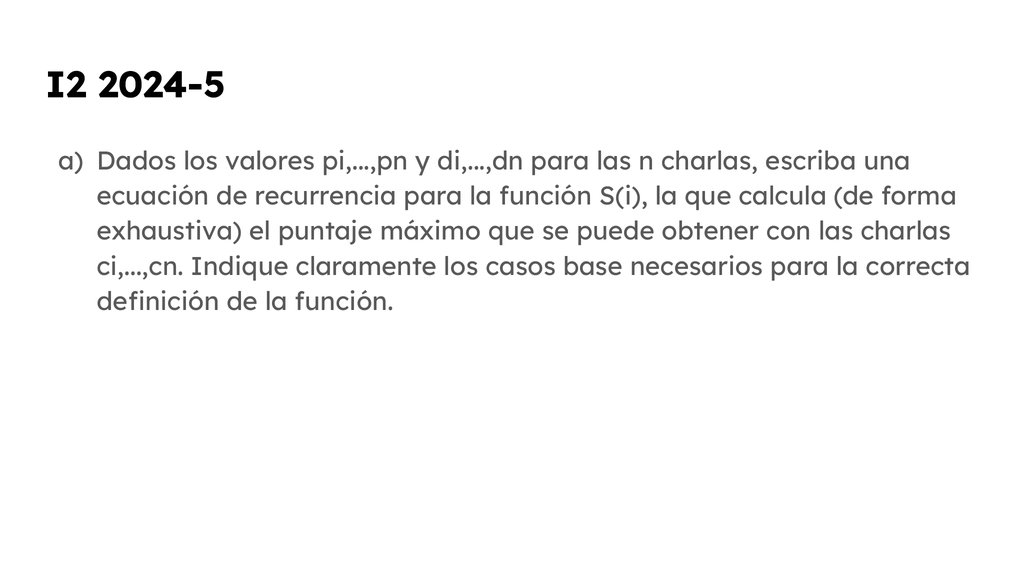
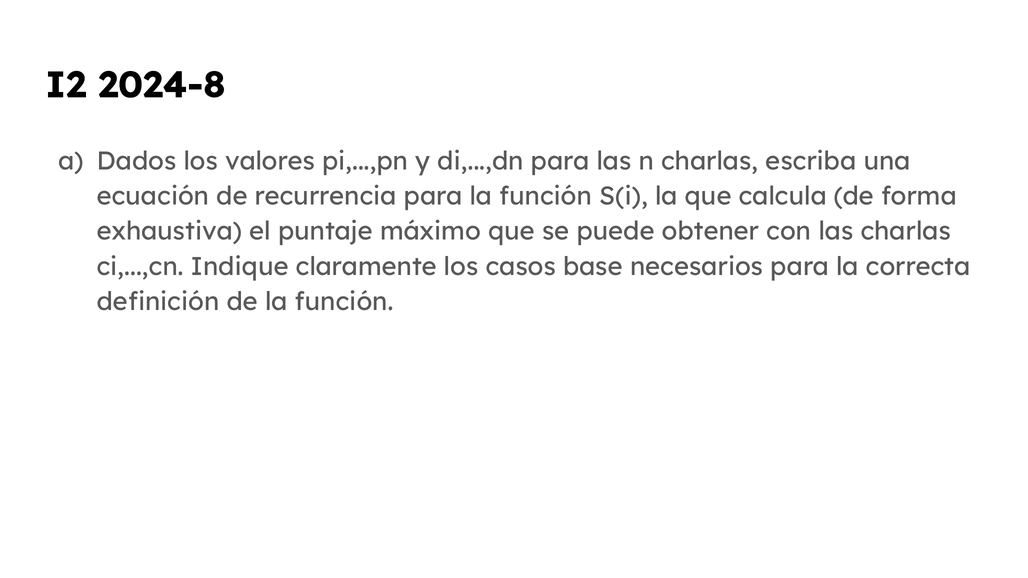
2024-5: 2024-5 -> 2024-8 (162, 85)
